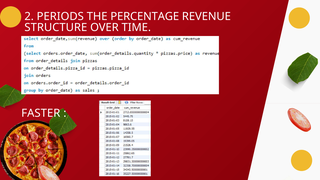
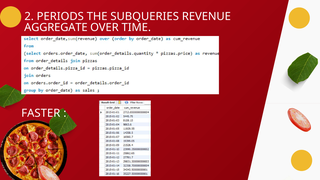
PERCENTAGE: PERCENTAGE -> SUBQUERIES (145, 16)
STRUCTURE: STRUCTURE -> AGGREGATE (56, 28)
